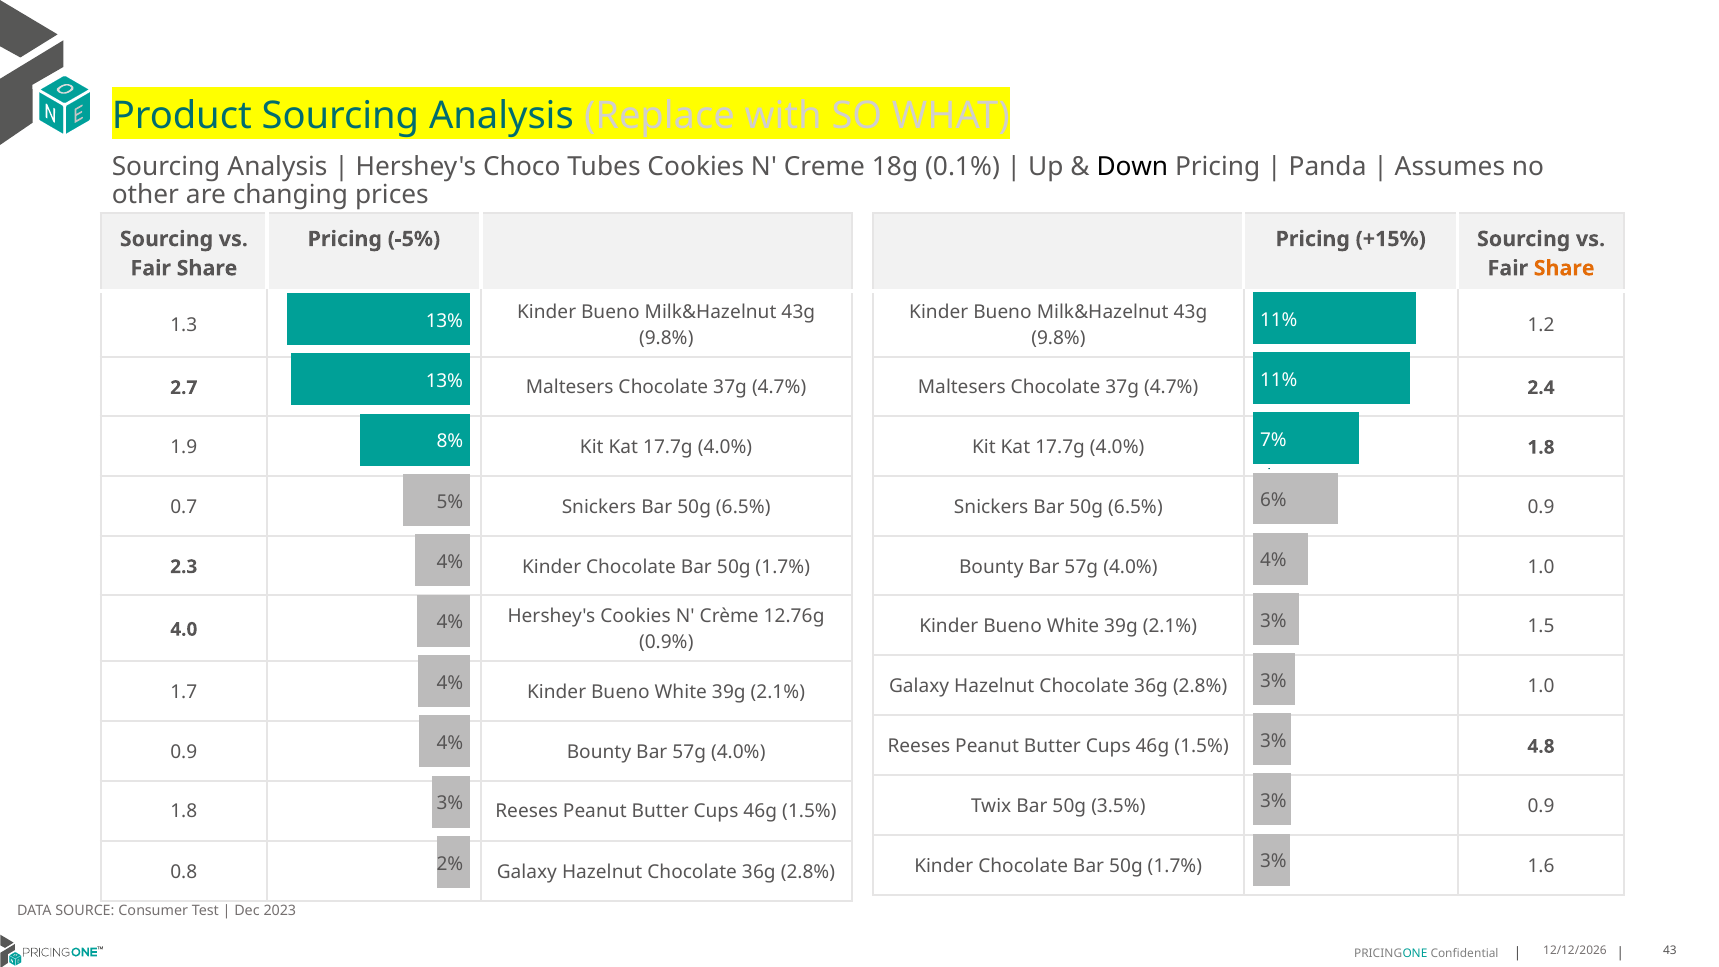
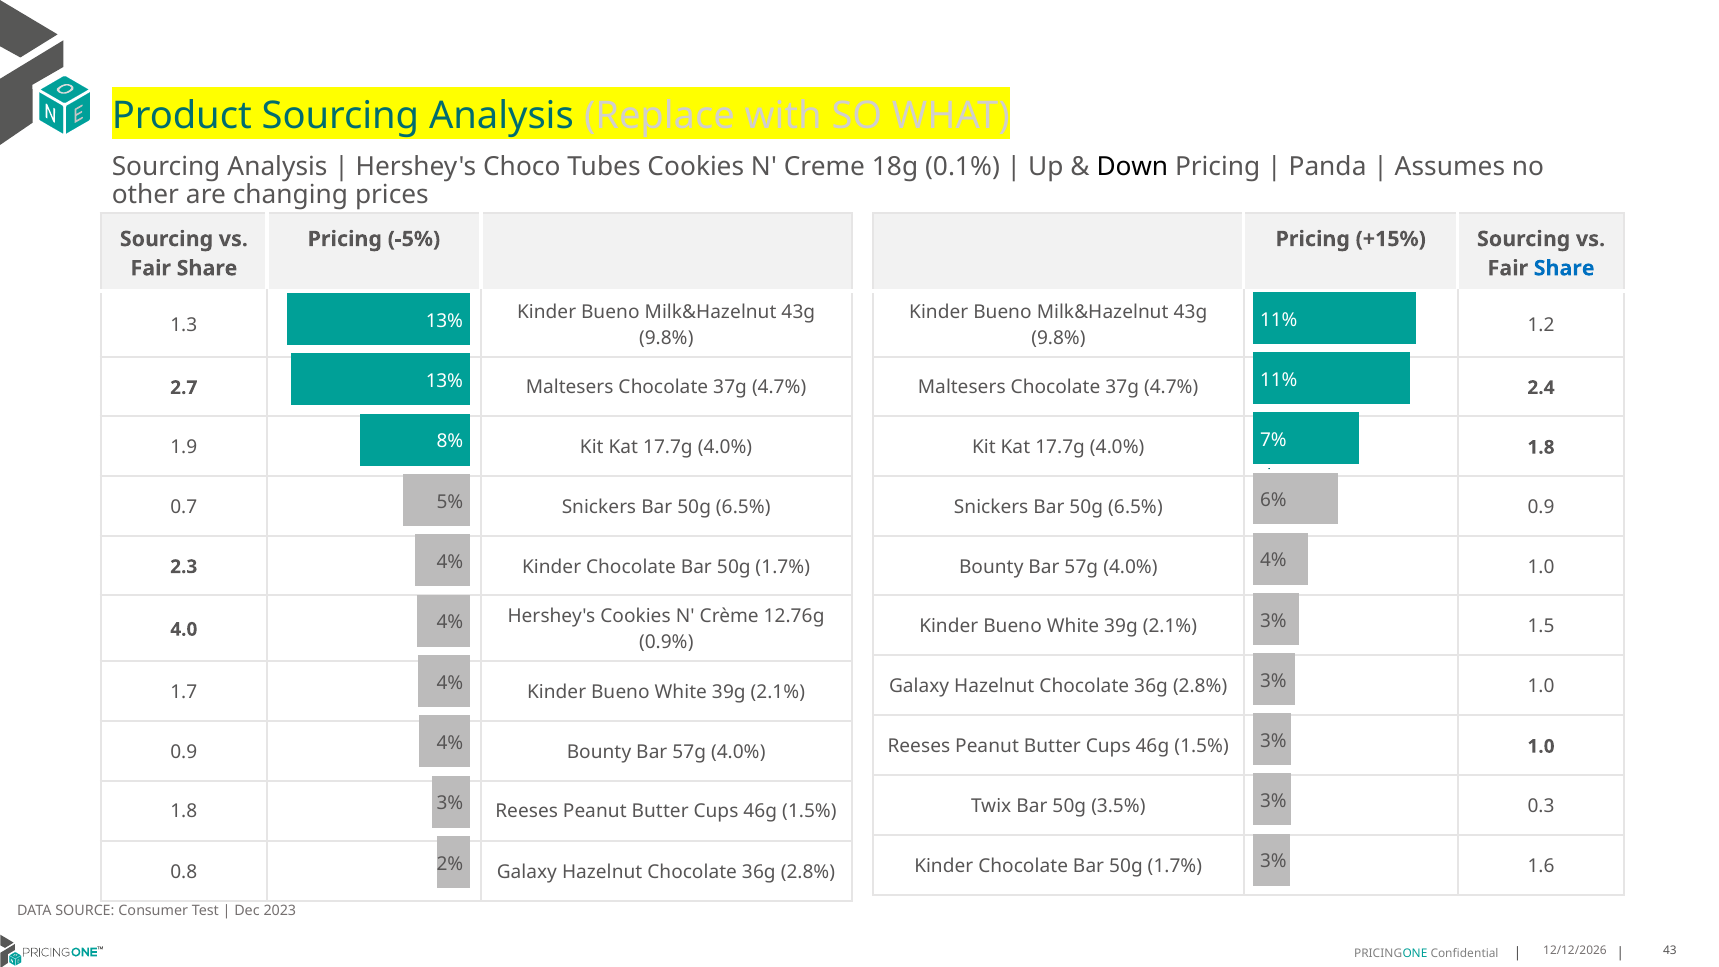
Share colour: orange -> blue (1564, 268)
1.5% 4.8: 4.8 -> 1.0 (1541, 746)
3.5% 0.9: 0.9 -> 0.3 (1541, 806)
